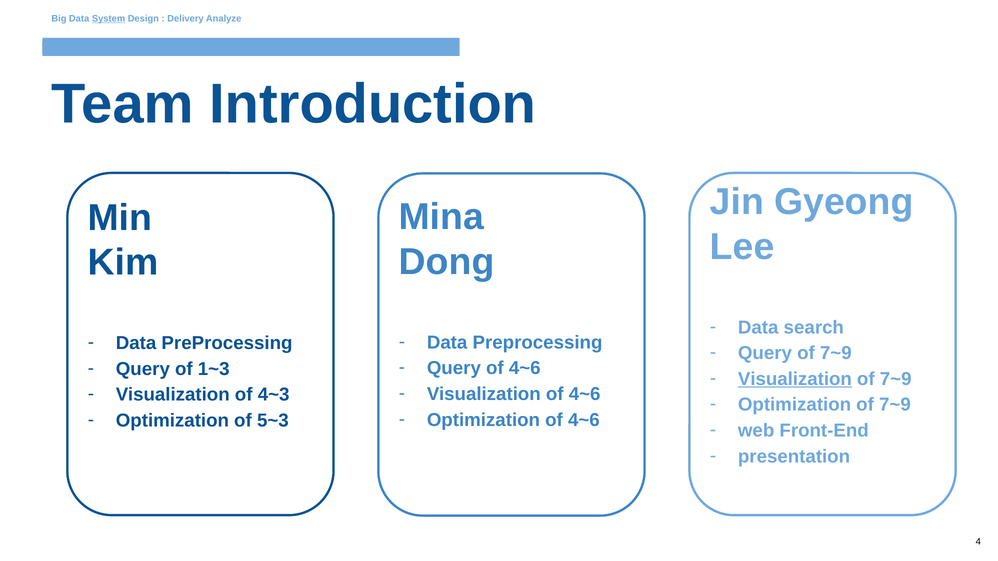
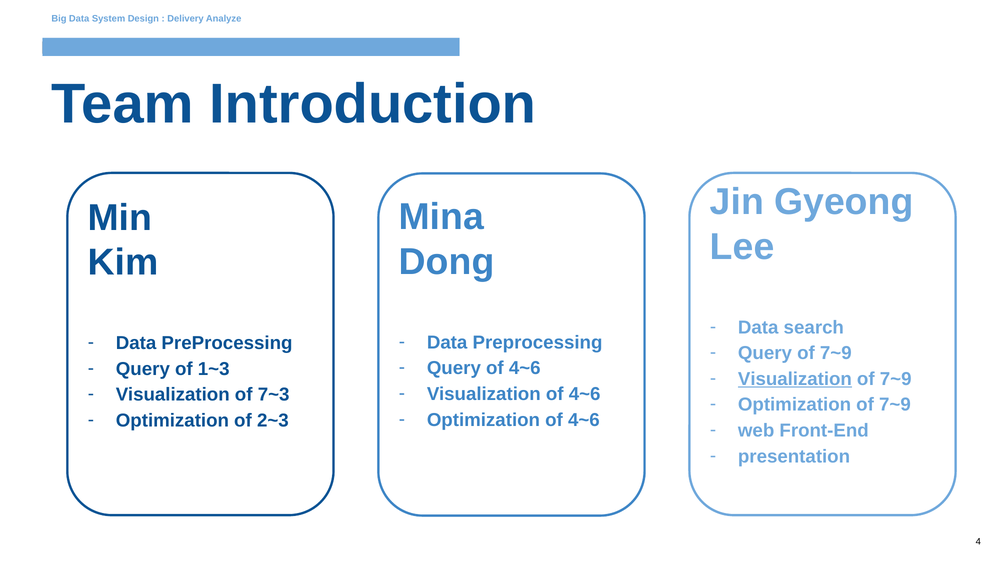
System underline: present -> none (109, 19)
4~3: 4~3 -> 7~3 (274, 395)
5~3: 5~3 -> 2~3 (273, 421)
